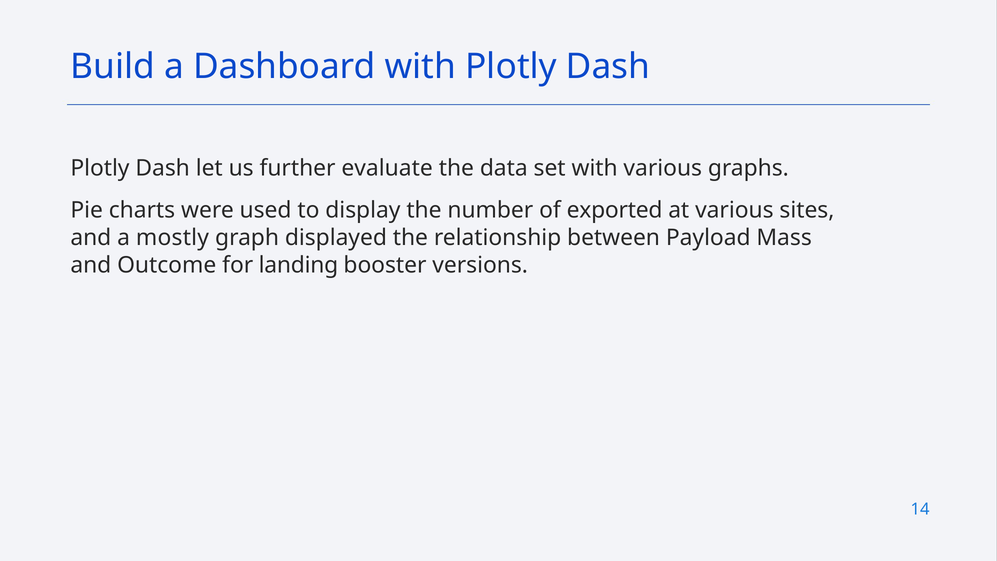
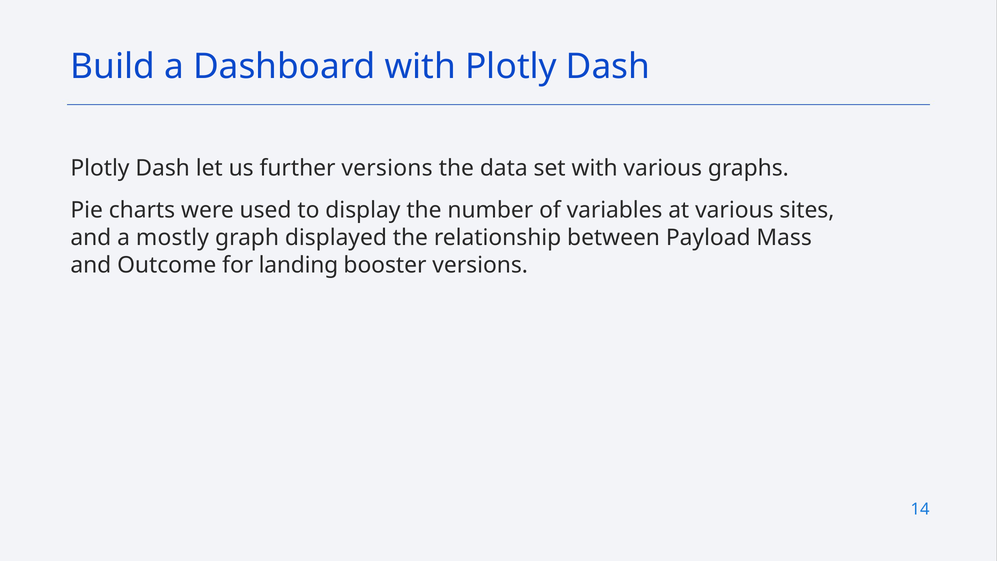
further evaluate: evaluate -> versions (387, 168)
exported: exported -> variables (615, 210)
